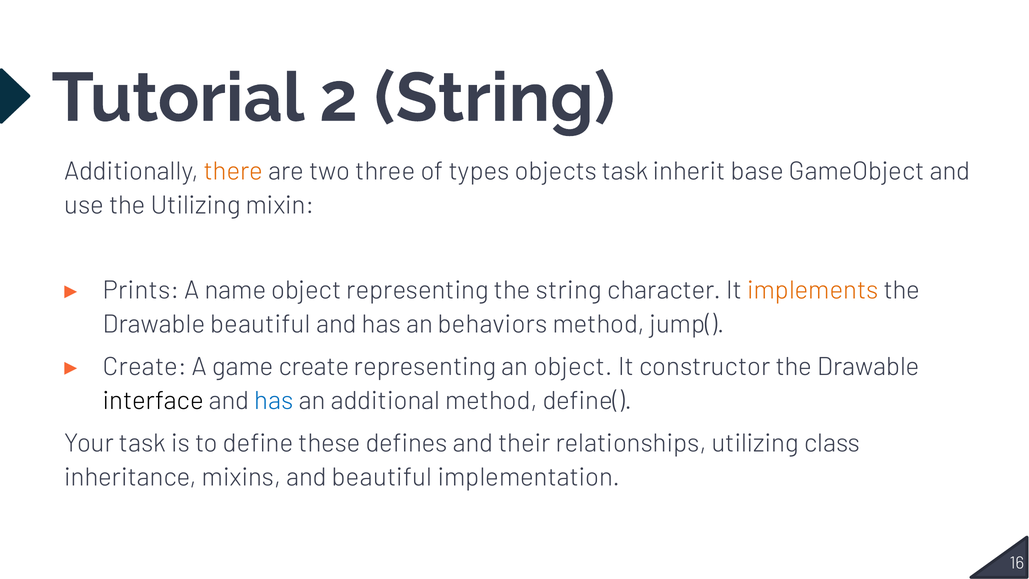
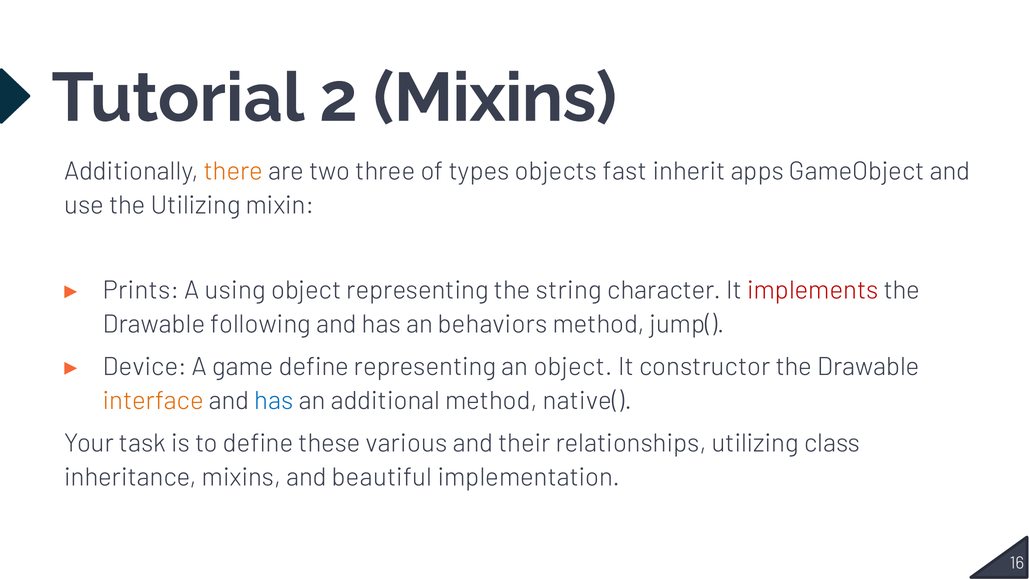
2 String: String -> Mixins (495, 98)
objects task: task -> fast (625, 171)
base: base -> apps (757, 171)
name: name -> using (235, 290)
implements colour: orange -> red (813, 290)
Drawable beautiful: beautiful -> following (261, 324)
Create: Create -> Device (145, 367)
game create: create -> define (314, 367)
interface colour: black -> orange (153, 401)
define(: define( -> native( (587, 401)
defines: defines -> various (407, 443)
